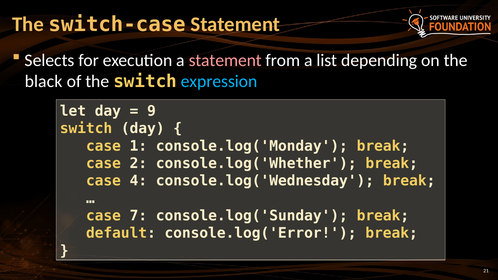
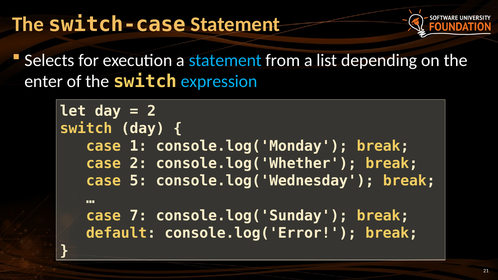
statement colour: pink -> light blue (225, 60)
black: black -> enter (44, 81)
9: 9 -> 2 (151, 111)
4: 4 -> 5 (138, 181)
